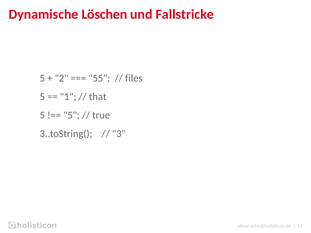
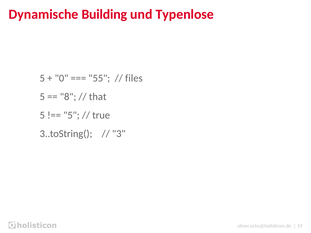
Löschen: Löschen -> Building (104, 14)
Fallstricke: Fallstricke -> Typenlose (185, 14)
2: 2 -> 0 (62, 78)
1: 1 -> 8 (68, 97)
